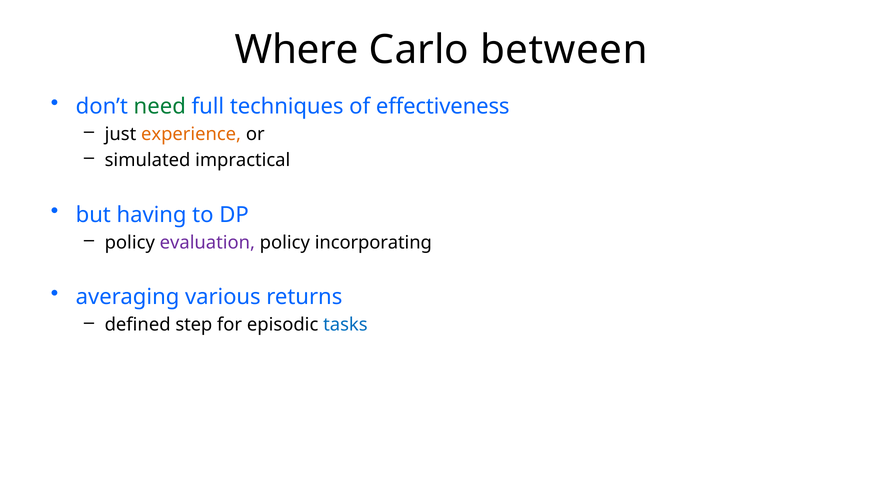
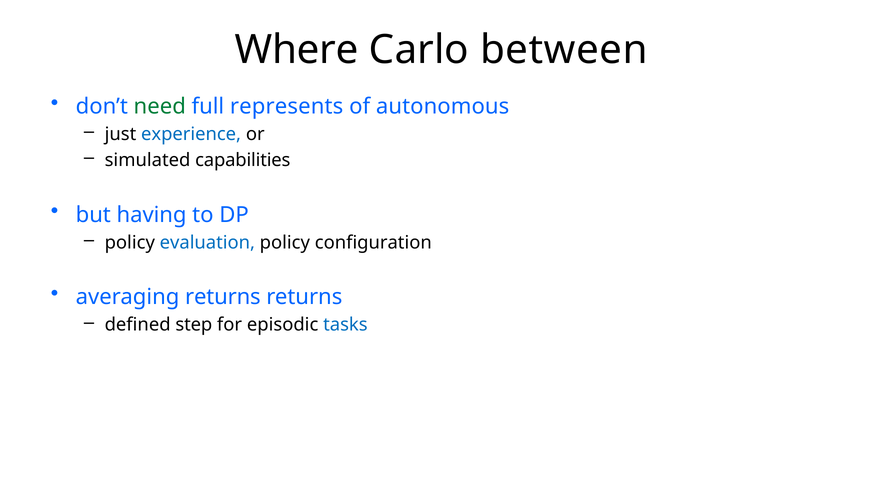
techniques: techniques -> represents (287, 107)
effectiveness: effectiveness -> autonomous (443, 107)
experience colour: orange -> blue (191, 134)
impractical: impractical -> capabilities (243, 160)
evaluation colour: purple -> blue (207, 243)
incorporating: incorporating -> configuration (373, 243)
averaging various: various -> returns (223, 297)
